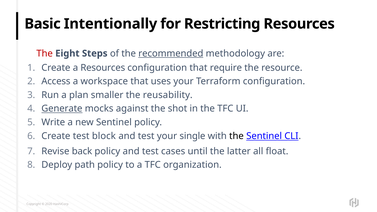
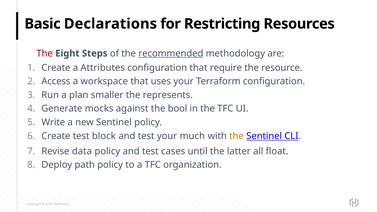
Intentionally: Intentionally -> Declarations (110, 24)
a Resources: Resources -> Attributes (103, 68)
reusability: reusability -> represents (168, 95)
Generate underline: present -> none (62, 109)
shot: shot -> bool (178, 109)
single: single -> much (192, 136)
the colour: black -> orange (236, 136)
back: back -> data (82, 151)
